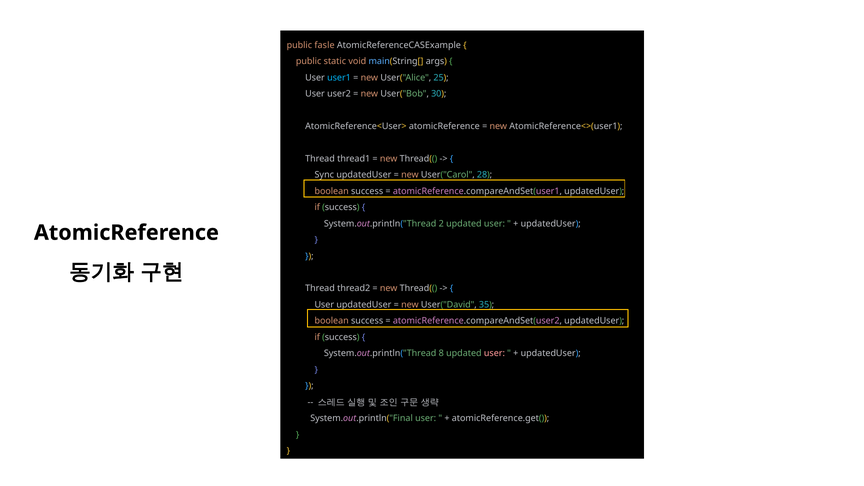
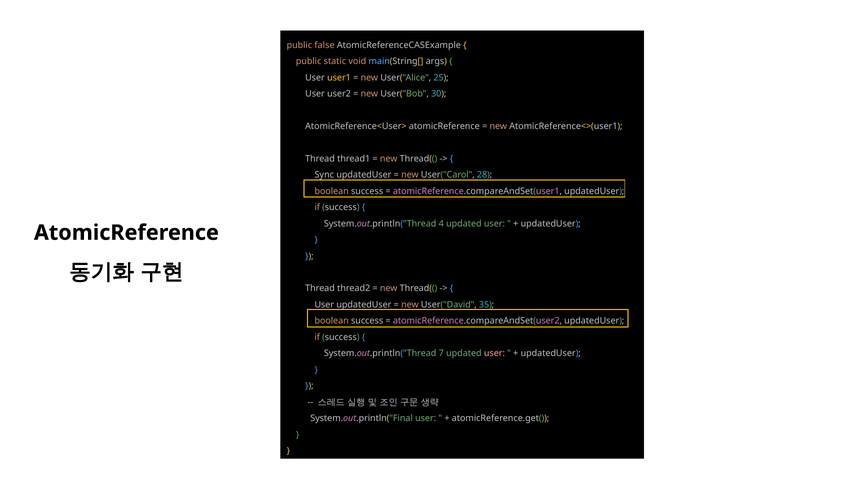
fasle: fasle -> false (325, 45)
user1 colour: light blue -> yellow (339, 78)
2: 2 -> 4 (441, 224)
8: 8 -> 7 (441, 353)
